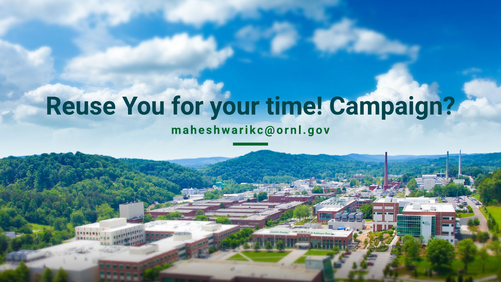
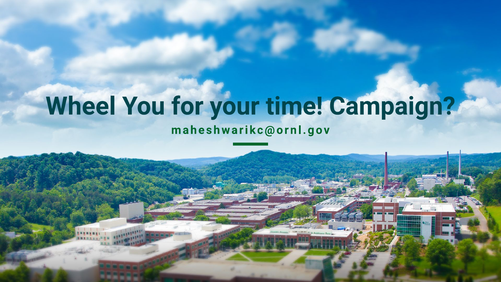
Reuse: Reuse -> Wheel (81, 106)
